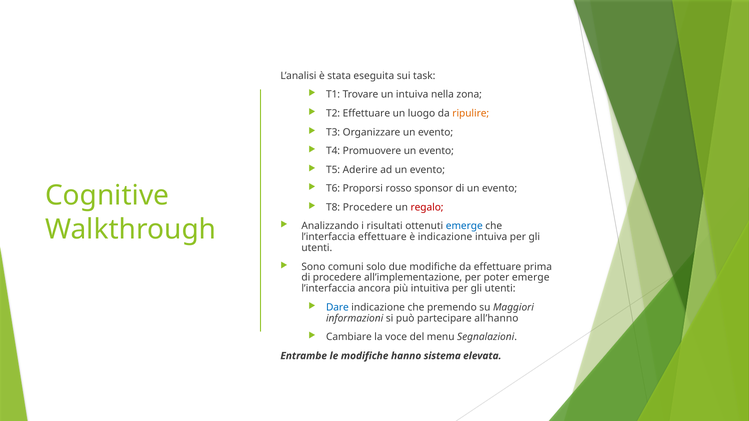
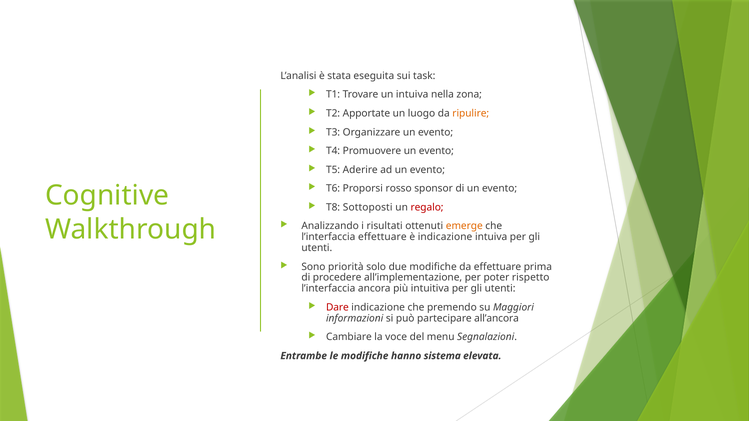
T2 Effettuare: Effettuare -> Apportate (366, 113)
T8 Procedere: Procedere -> Sottoposti (368, 207)
emerge colour: blue -> orange (464, 226)
comuni: comuni -> priorità (346, 267)
poter emerge: emerge -> rispetto (531, 278)
Dare colour: blue -> red (337, 308)
all’hanno: all’hanno -> all’ancora (496, 319)
